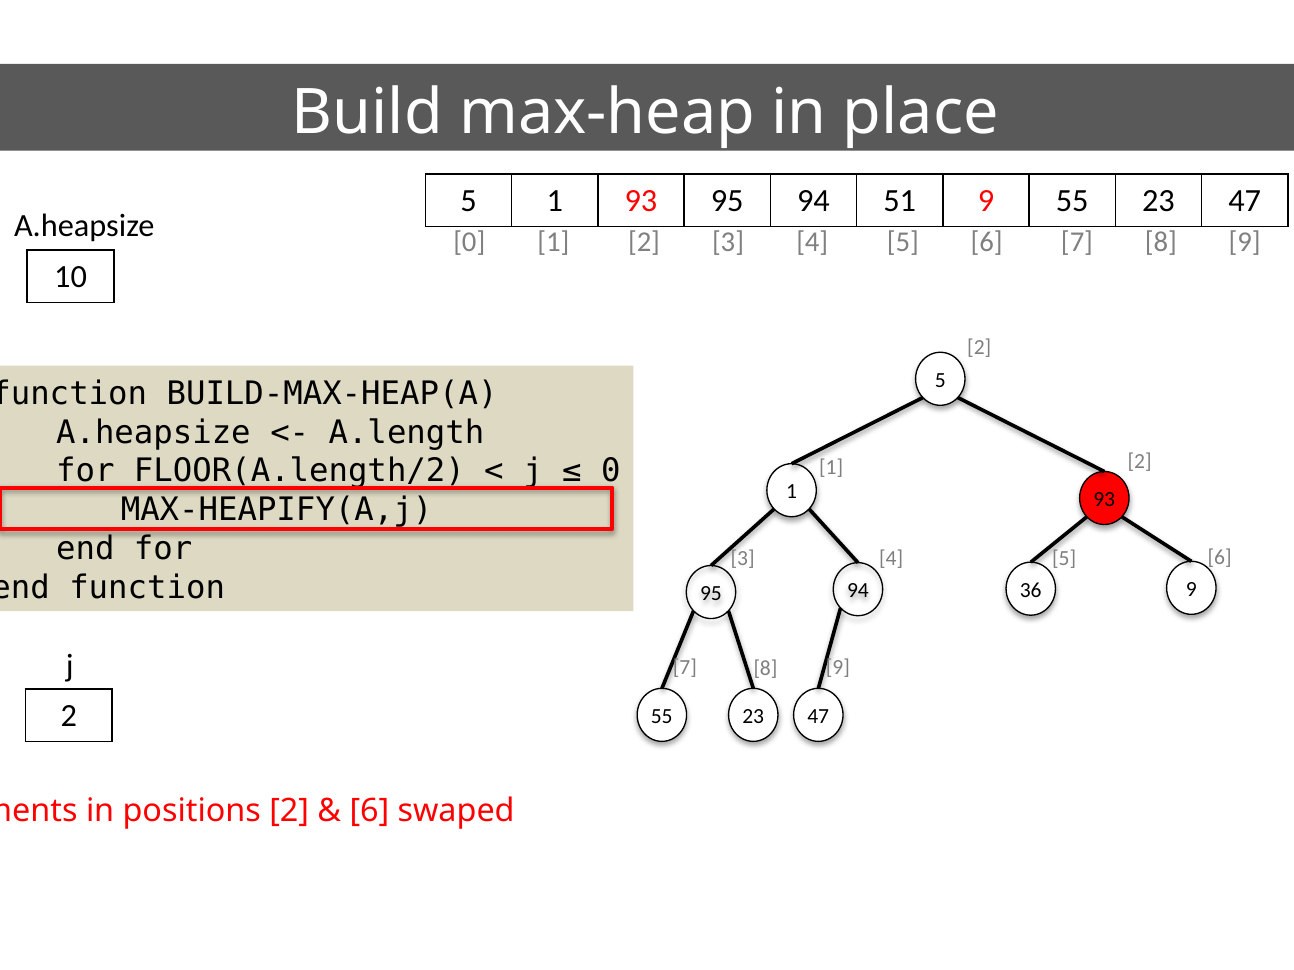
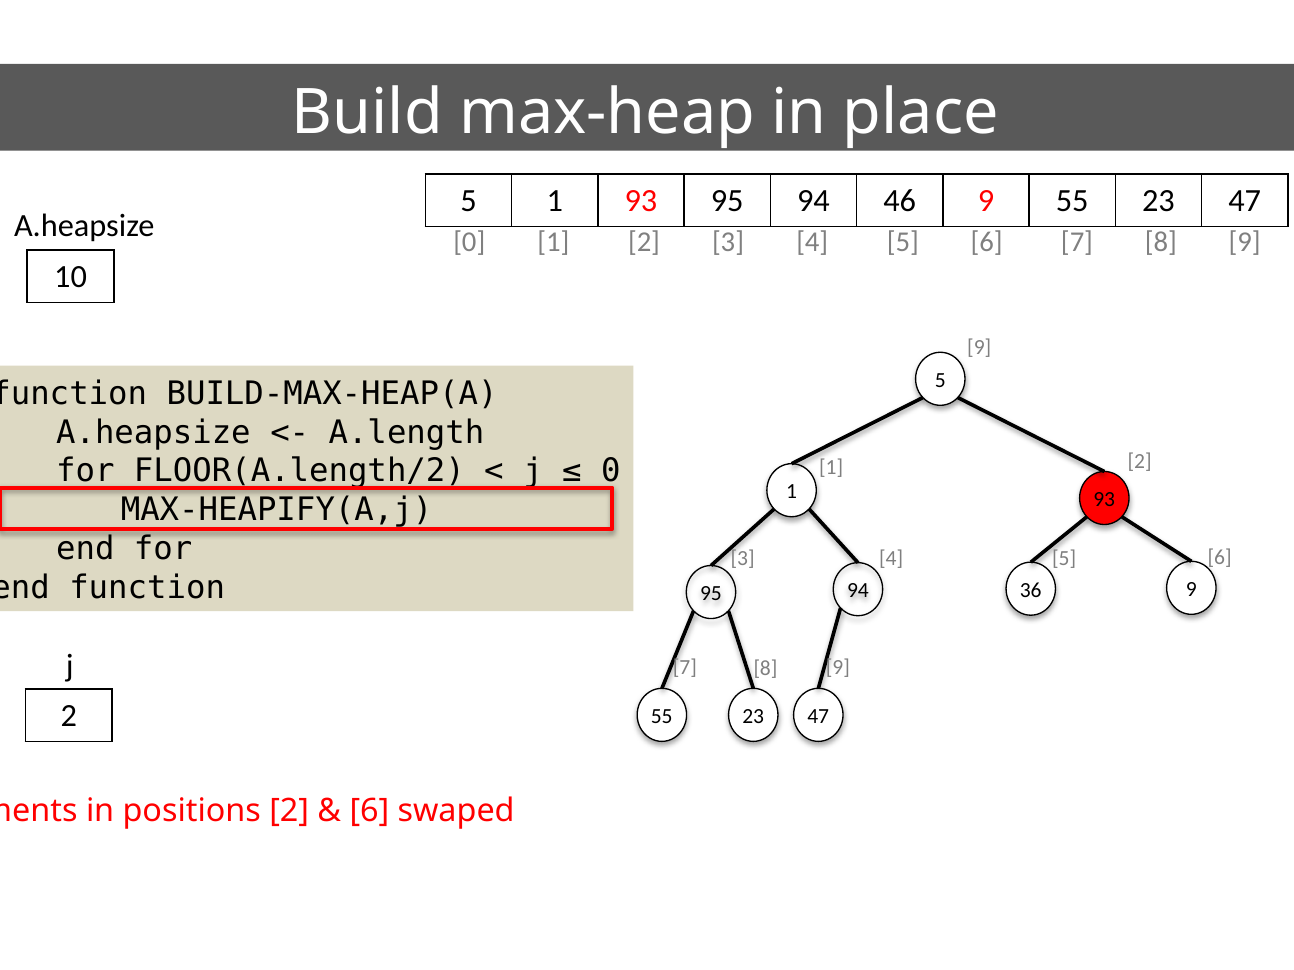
51: 51 -> 46 (900, 201)
2: 2 -> 9 (979, 347)
